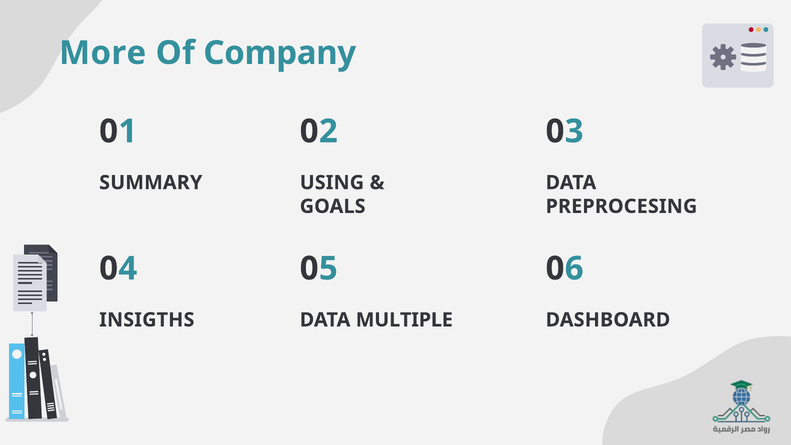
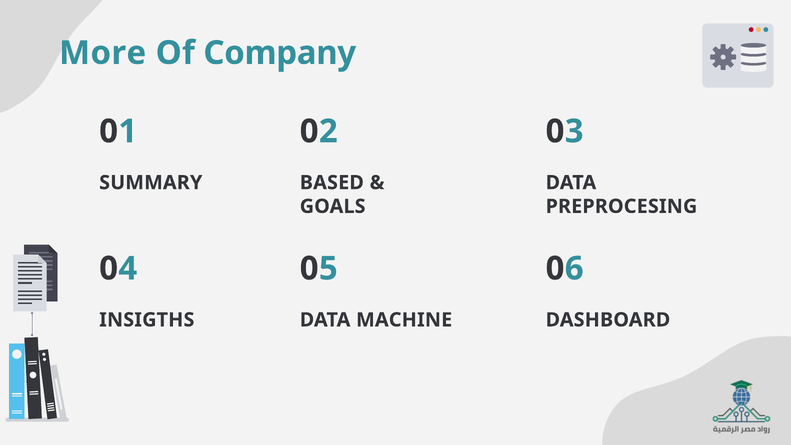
USING: USING -> BASED (332, 183)
MULTIPLE: MULTIPLE -> MACHINE (404, 320)
